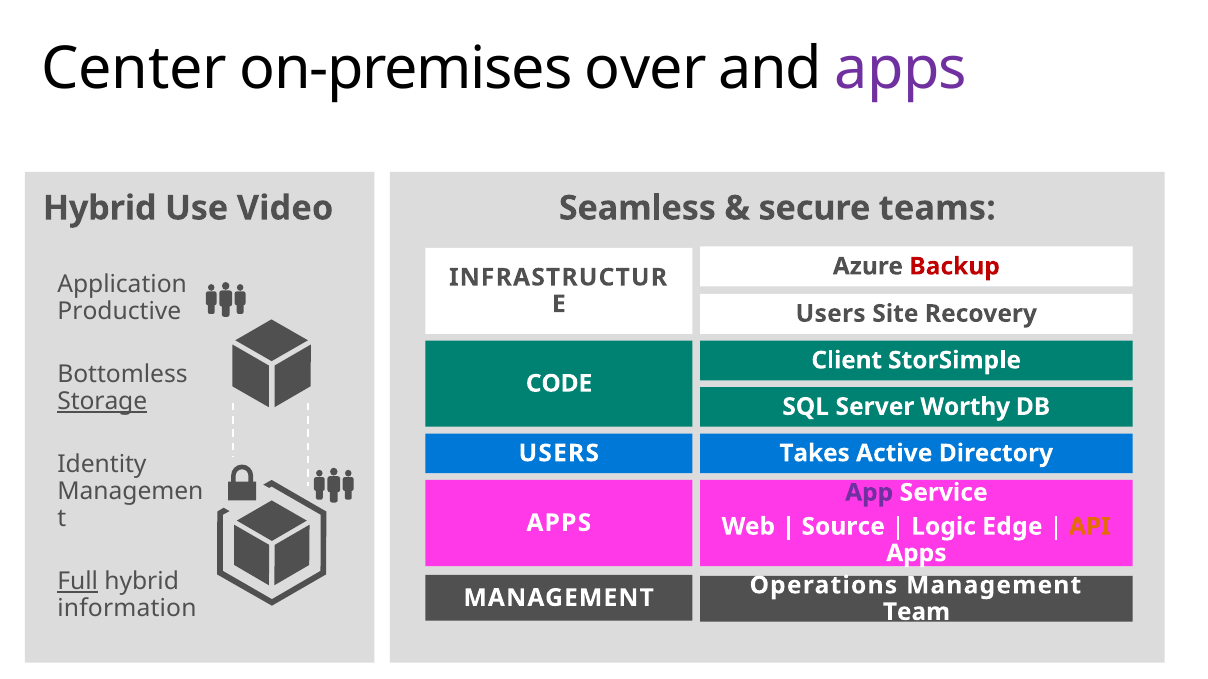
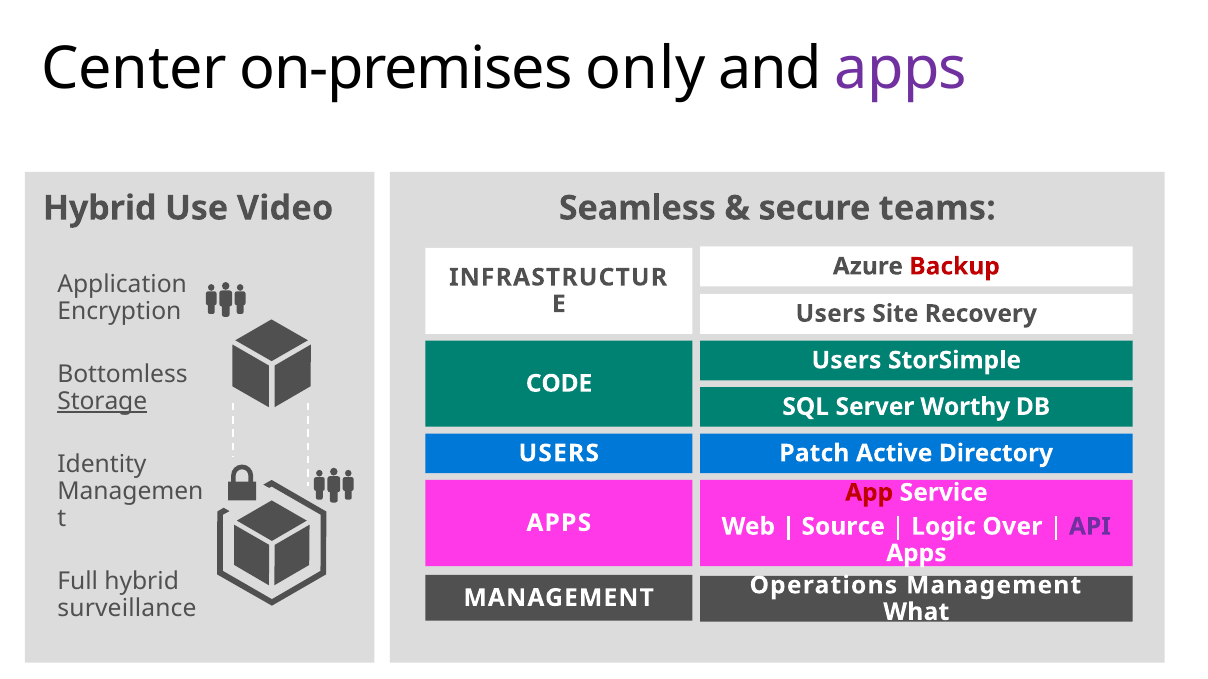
over: over -> only (645, 69)
Productive: Productive -> Encryption (119, 311)
Client: Client -> Users (846, 361)
Takes: Takes -> Patch (814, 454)
App colour: purple -> red (869, 493)
Edge: Edge -> Over (1012, 527)
API colour: orange -> purple (1090, 527)
Full underline: present -> none (78, 582)
information: information -> surveillance (127, 609)
Team: Team -> What (916, 612)
